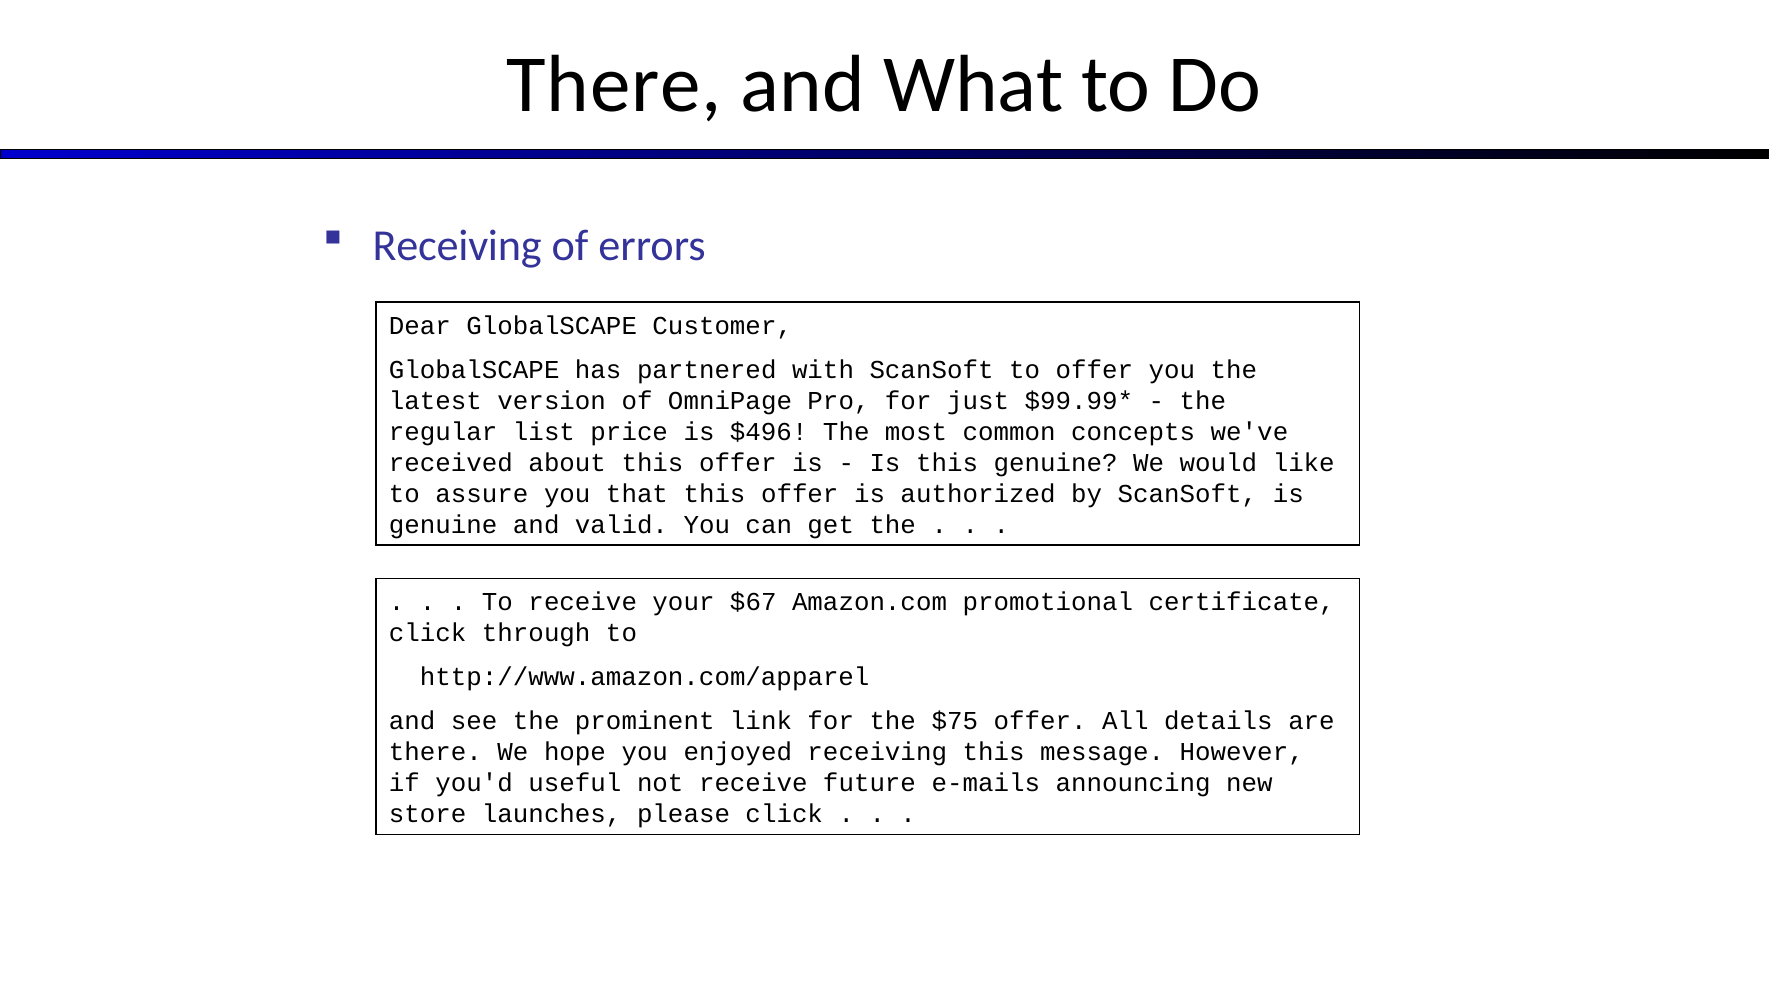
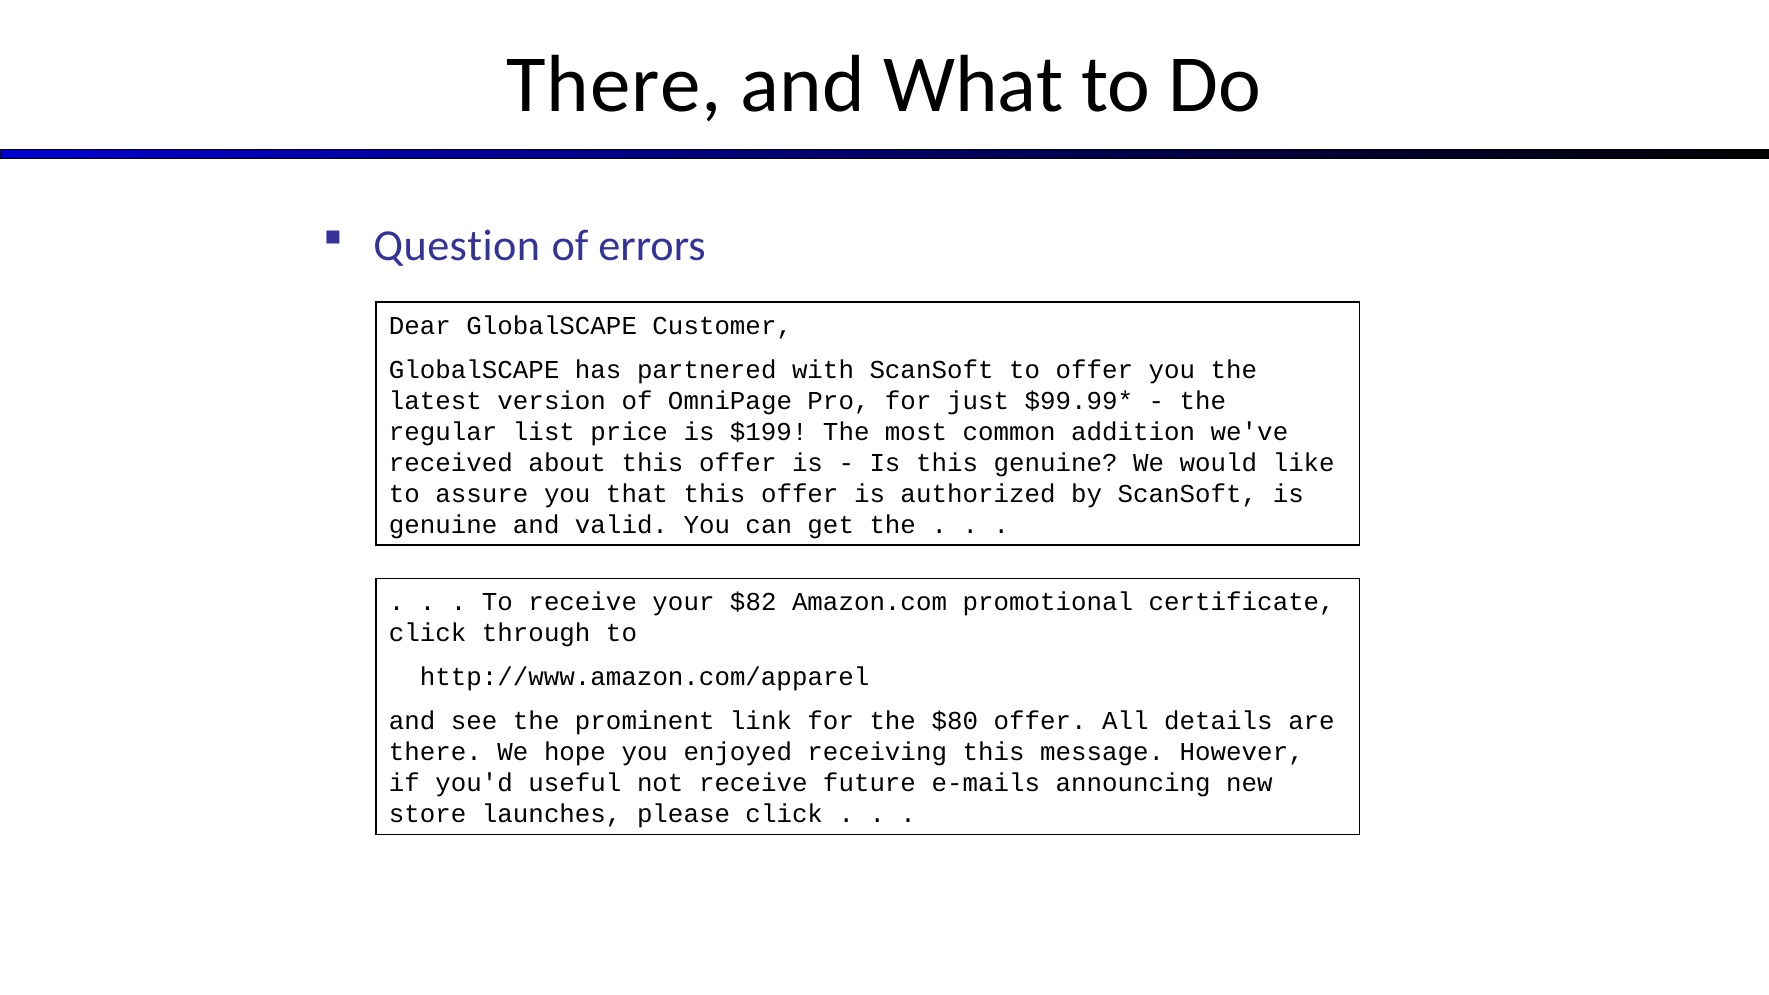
Receiving: Receiving -> Question (457, 246)
$496: $496 -> $199 (769, 432)
concepts: concepts -> addition (1133, 432)
$67: $67 -> $82 (753, 602)
$75: $75 -> $80 (955, 721)
